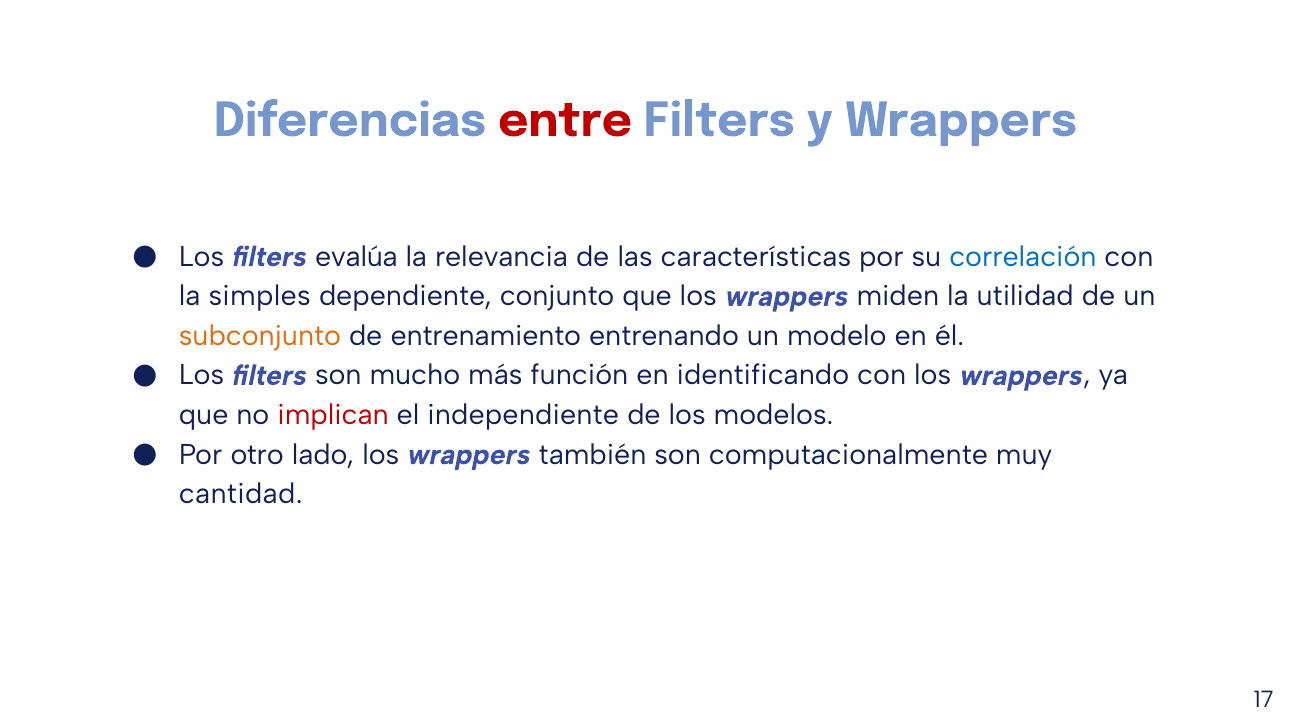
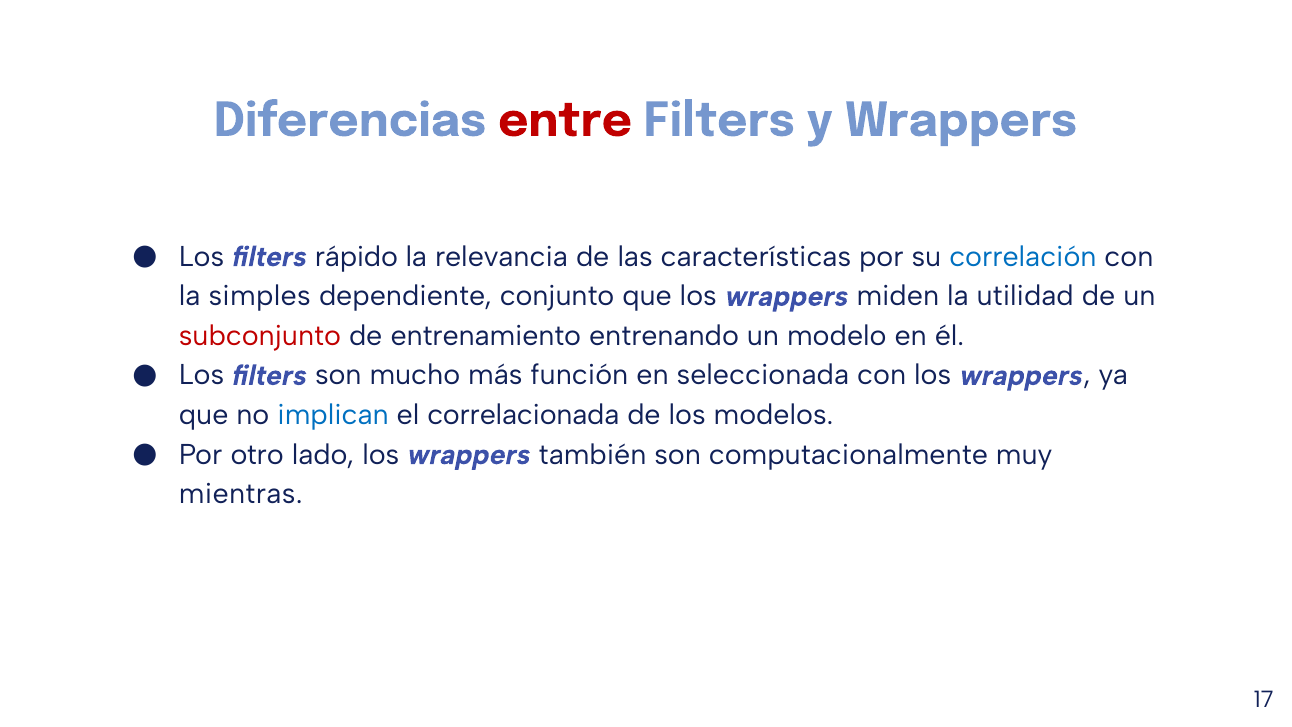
evalúa: evalúa -> rápido (356, 257)
subconjunto colour: orange -> red (260, 336)
identificando: identificando -> seleccionada (763, 375)
implican colour: red -> blue (333, 415)
independiente: independiente -> correlacionada (523, 415)
cantidad: cantidad -> mientras (241, 494)
